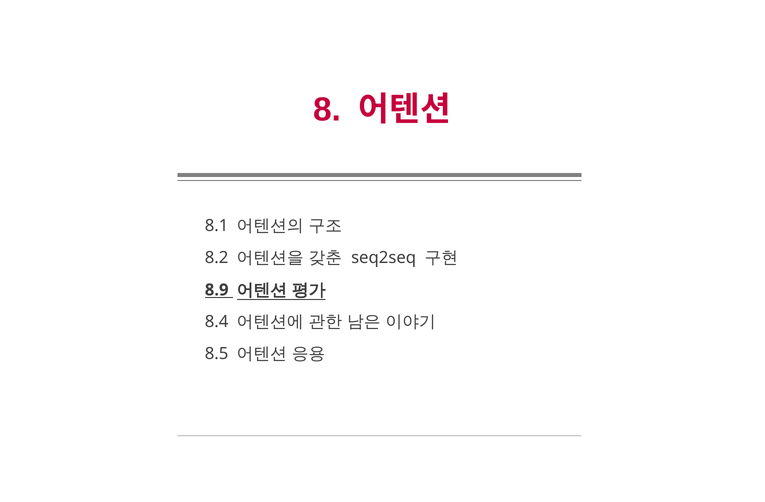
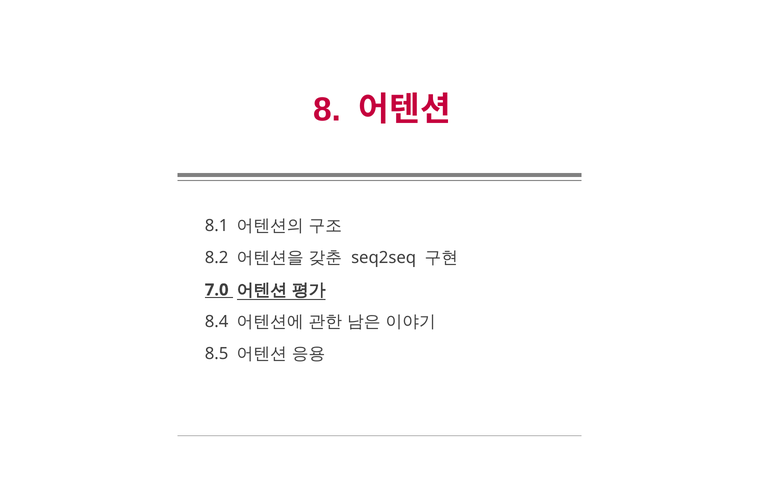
8.9: 8.9 -> 7.0 (217, 290)
